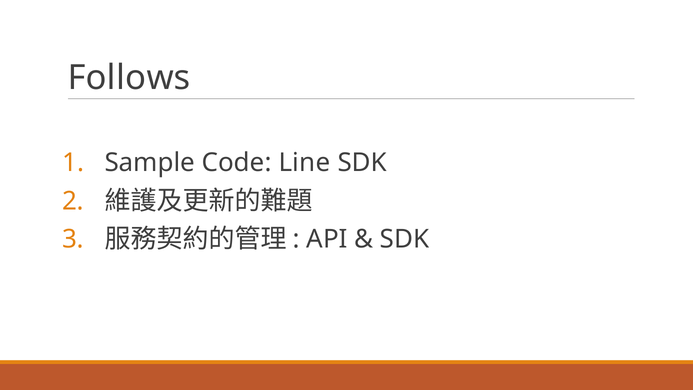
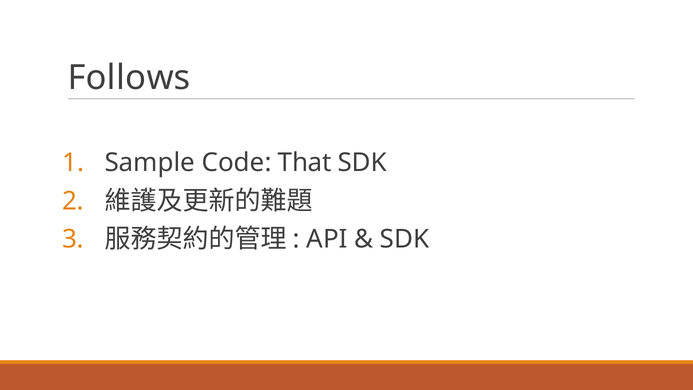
Line: Line -> That (305, 163)
